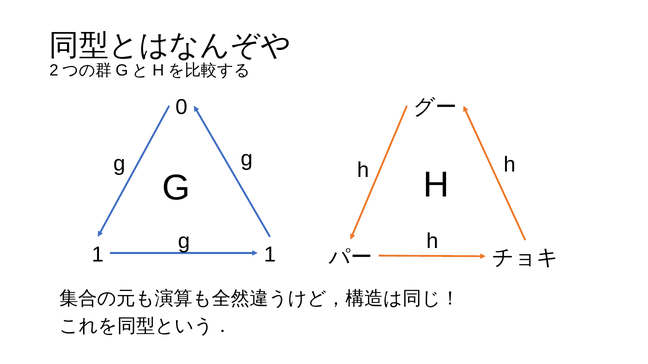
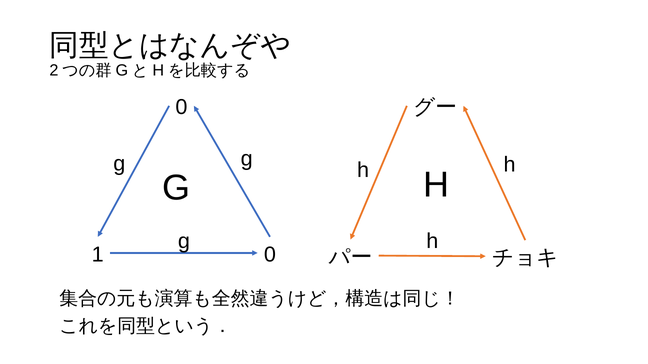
1 1: 1 -> 0 (270, 255)
